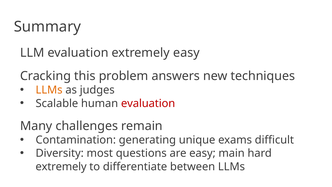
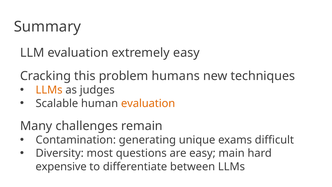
answers: answers -> humans (176, 76)
evaluation colour: red -> orange (148, 103)
extremely: extremely -> expensive (61, 166)
